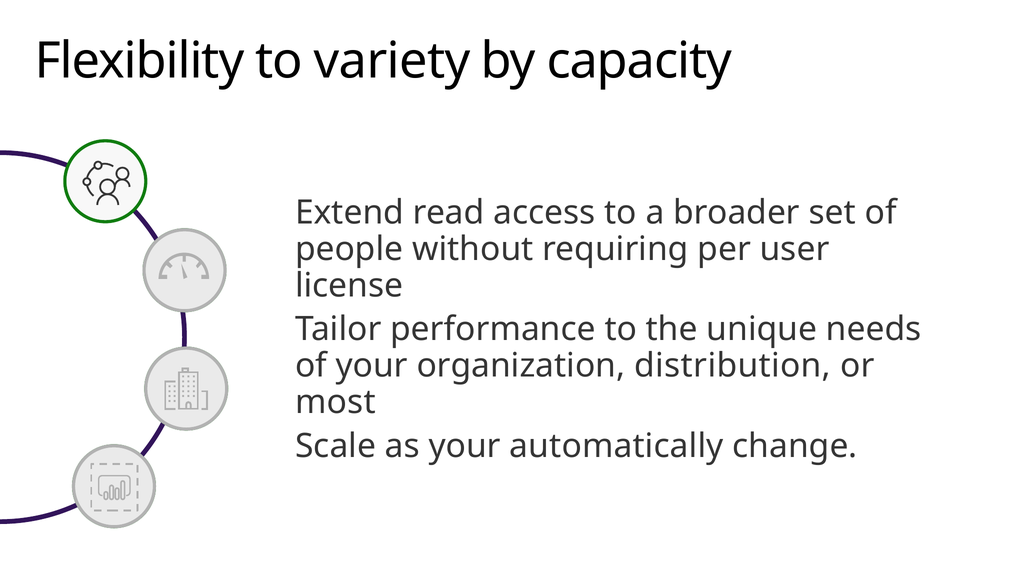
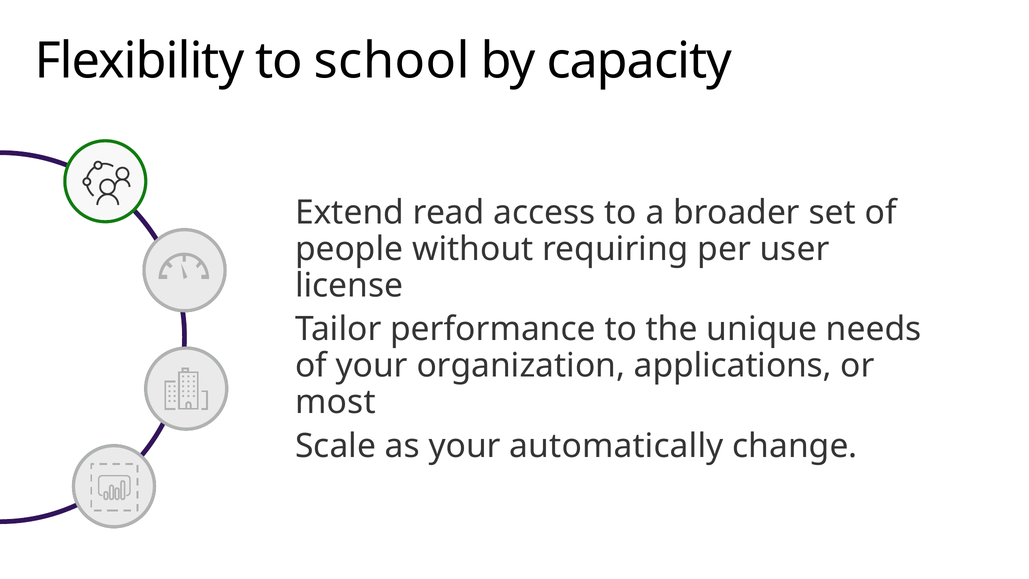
variety: variety -> school (392, 61)
distribution: distribution -> applications (733, 366)
